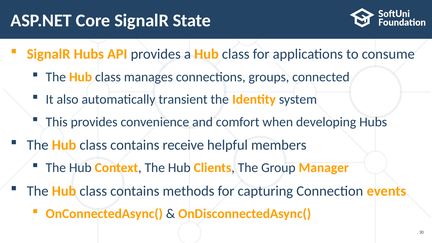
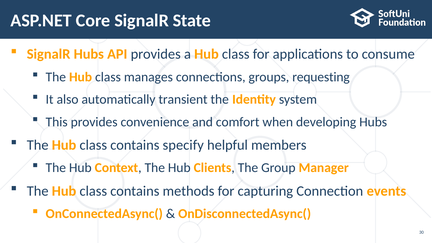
connected: connected -> requesting (321, 77)
receive: receive -> specify (183, 145)
